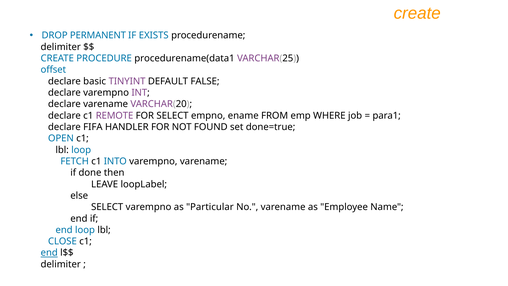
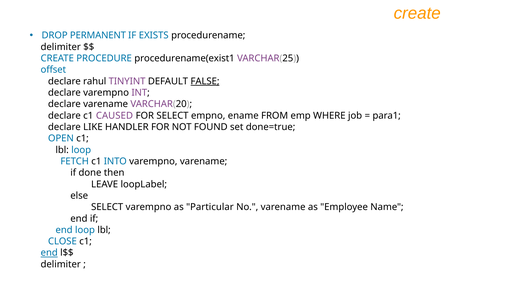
procedurename(data1: procedurename(data1 -> procedurename(exist1 (184, 58)
basic: basic -> rahul (95, 81)
FALSE underline: none -> present (205, 81)
REMOTE: REMOTE -> CAUSED (114, 115)
FIFA: FIFA -> LIKE (93, 127)
